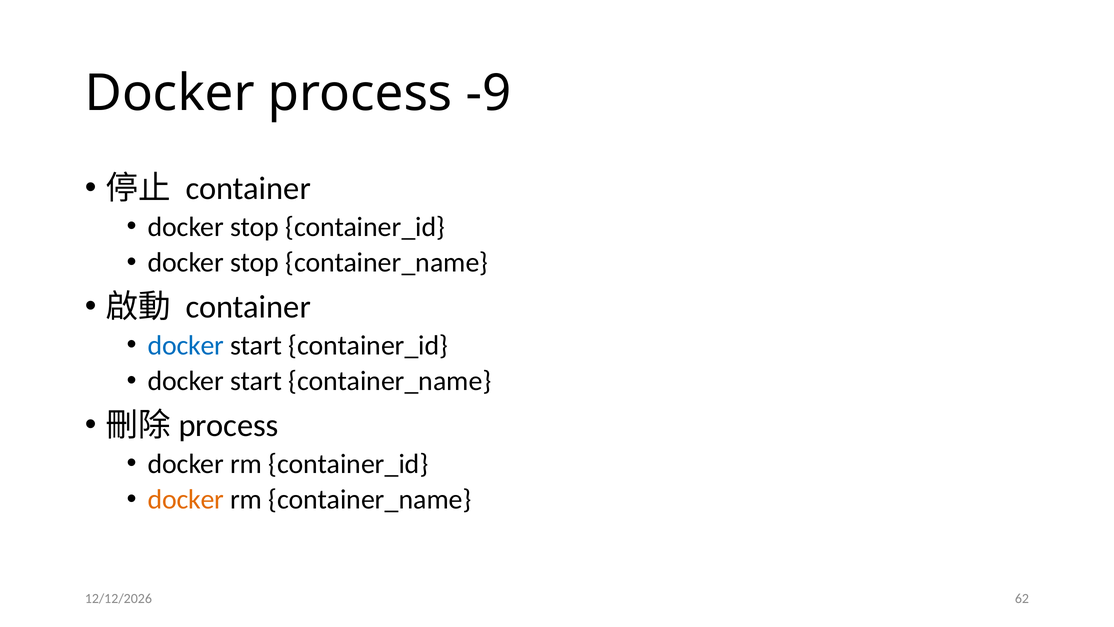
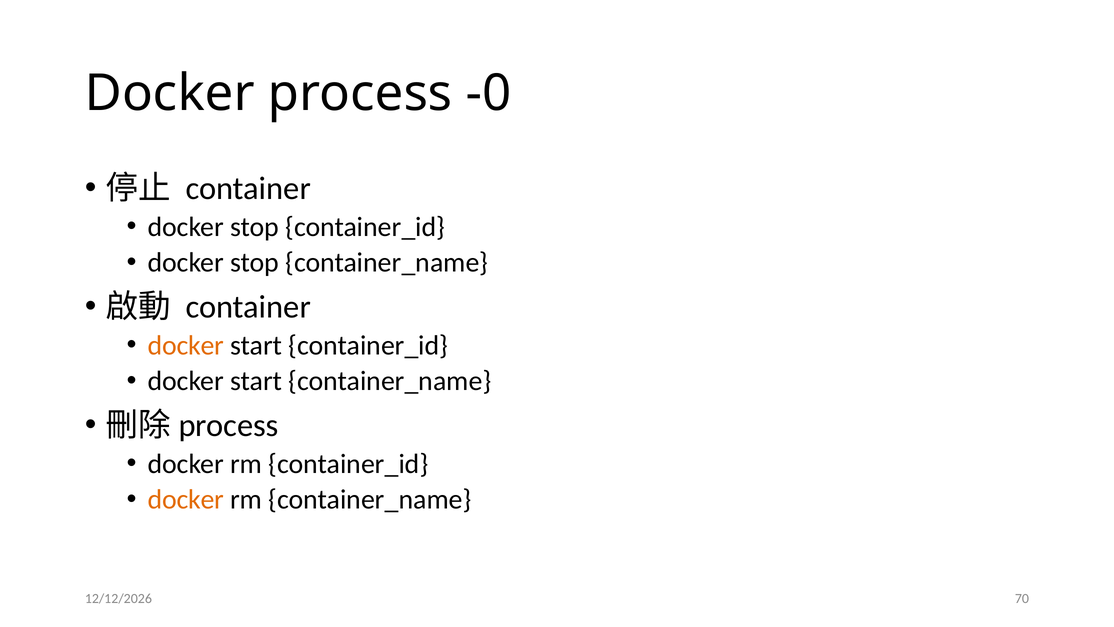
-9: -9 -> -0 (489, 94)
docker colour: blue -> orange (186, 345)
62: 62 -> 70 (1022, 598)
